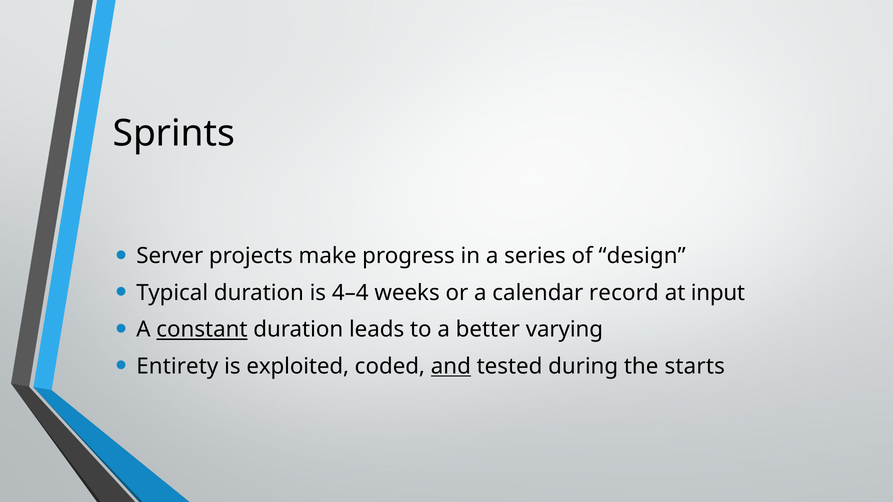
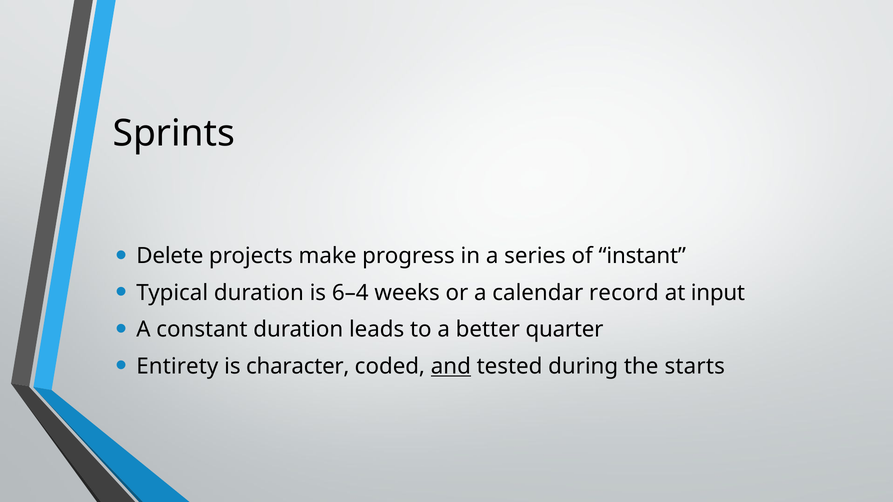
Server: Server -> Delete (170, 256)
design: design -> instant (642, 256)
4–4: 4–4 -> 6–4 (350, 293)
constant underline: present -> none (202, 330)
varying: varying -> quarter (564, 330)
exploited: exploited -> character (298, 367)
